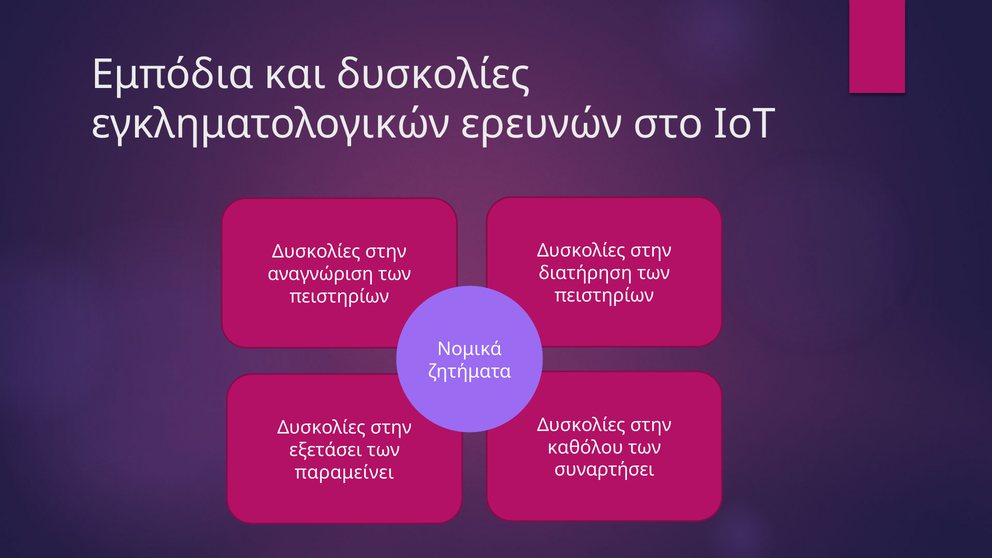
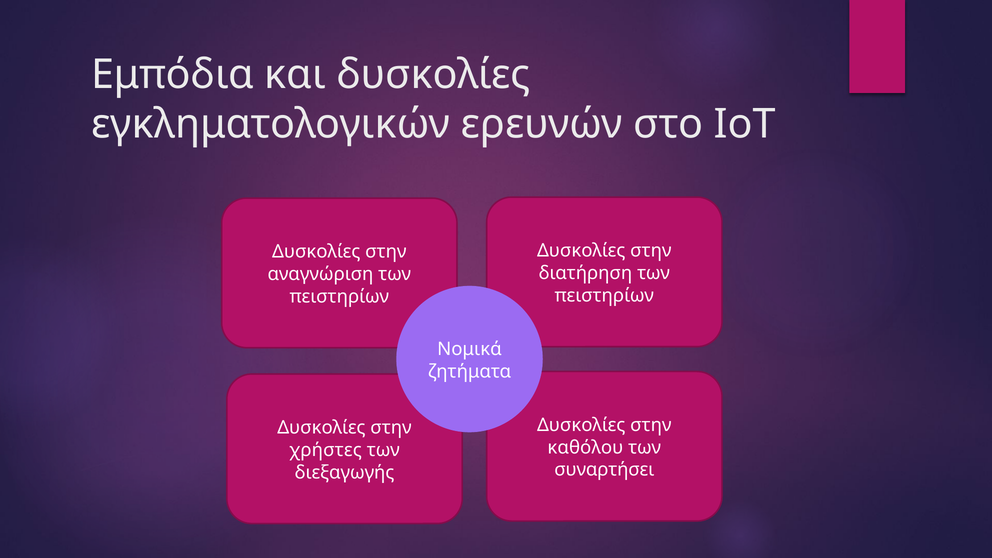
εξετάσει: εξετάσει -> χρήστες (326, 450)
παραμείνει: παραμείνει -> διεξαγωγής (345, 472)
